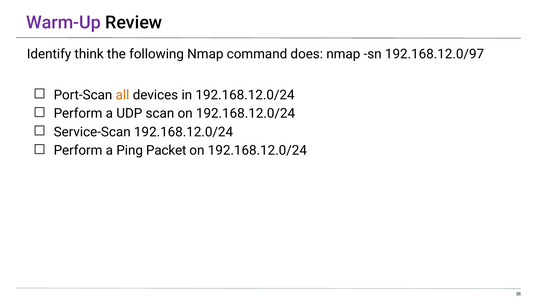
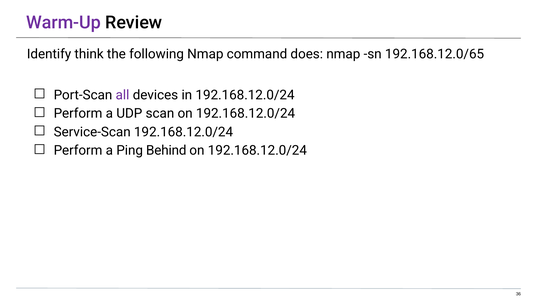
192.168.12.0/97: 192.168.12.0/97 -> 192.168.12.0/65 (435, 54)
all colour: orange -> purple (123, 95)
Packet: Packet -> Behind (166, 151)
